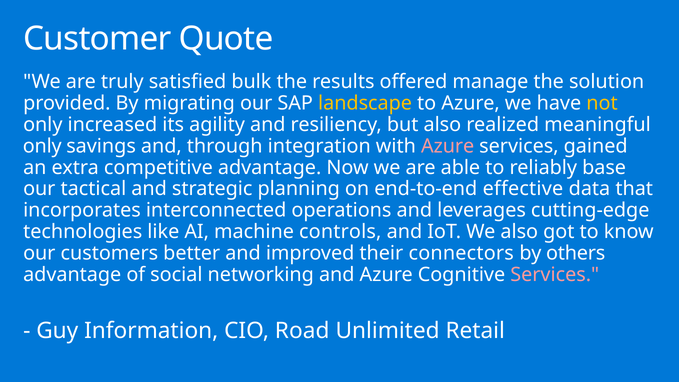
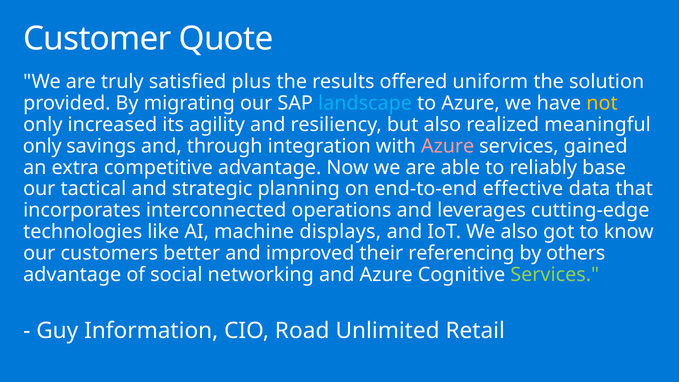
bulk: bulk -> plus (251, 82)
manage: manage -> uniform (490, 82)
landscape colour: yellow -> light blue (365, 103)
controls: controls -> displays (340, 232)
connectors: connectors -> referencing (461, 253)
Services colour: pink -> light green (555, 274)
